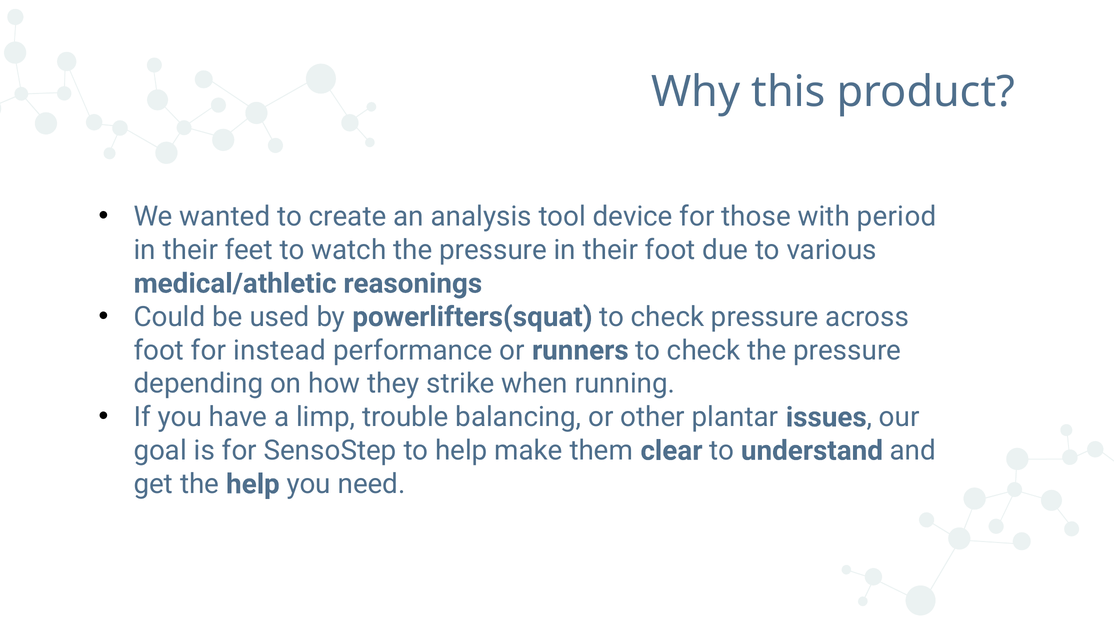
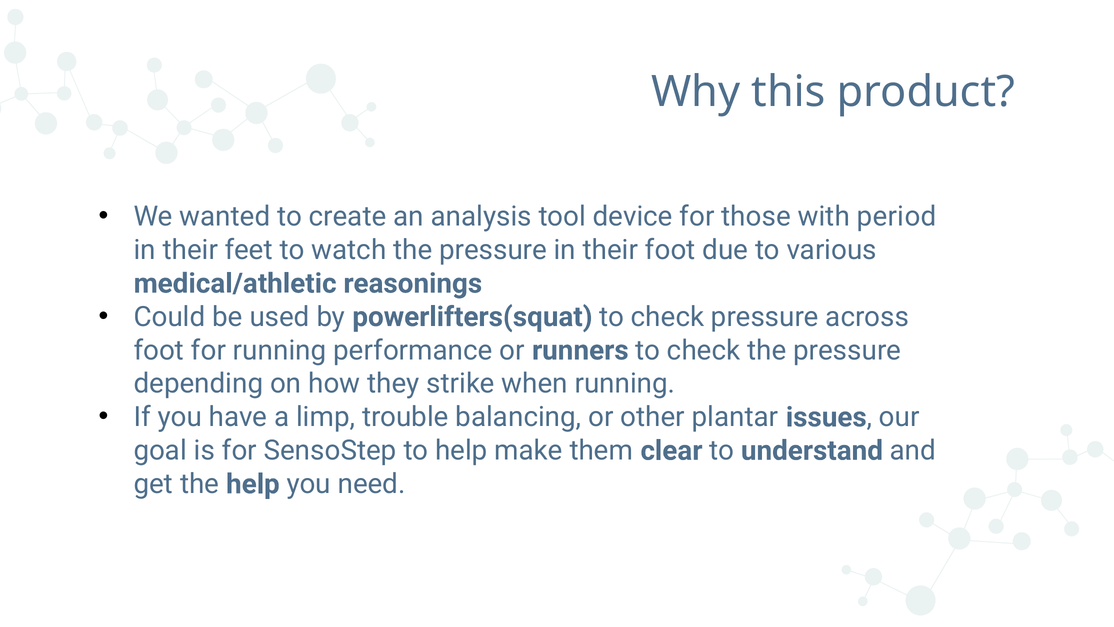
for instead: instead -> running (280, 350)
